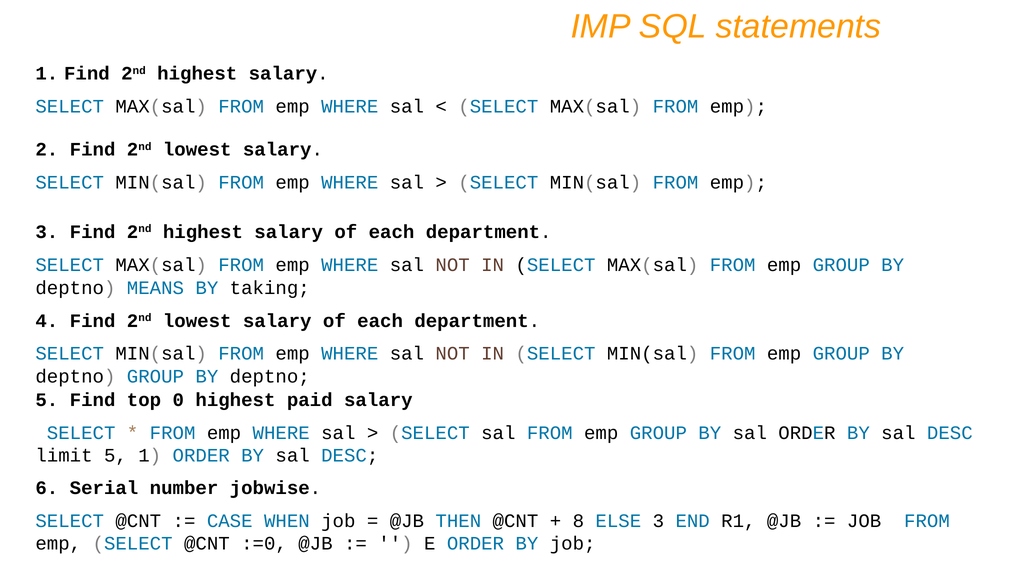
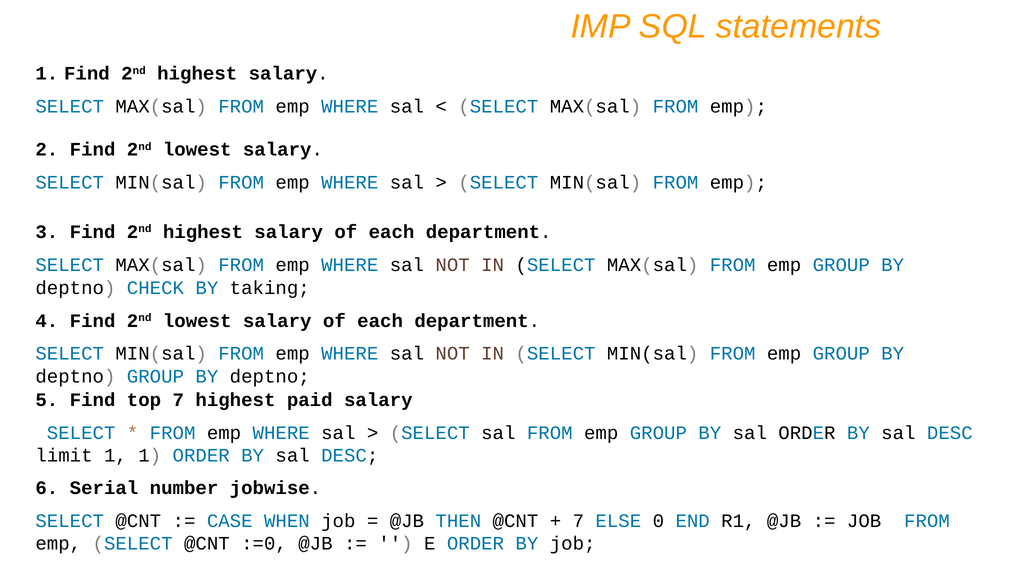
MEANS: MEANS -> CHECK (155, 288)
top 0: 0 -> 7 (178, 400)
limit 5: 5 -> 1 (115, 456)
8: 8 -> 7 (578, 521)
ELSE 3: 3 -> 0 (658, 521)
